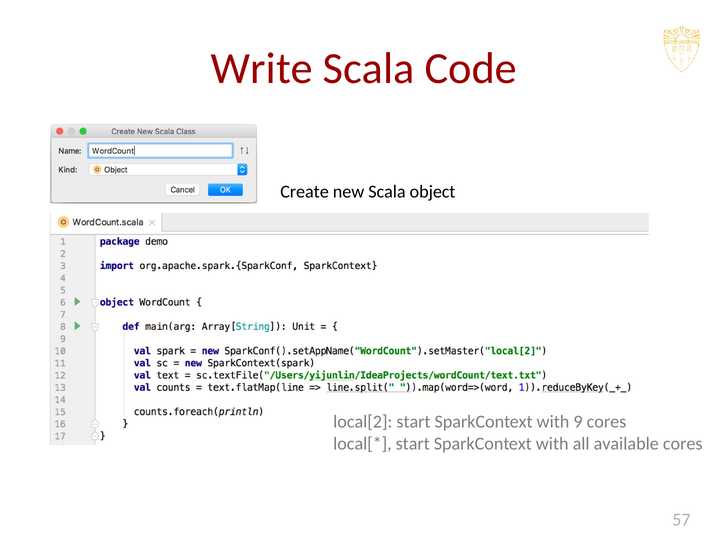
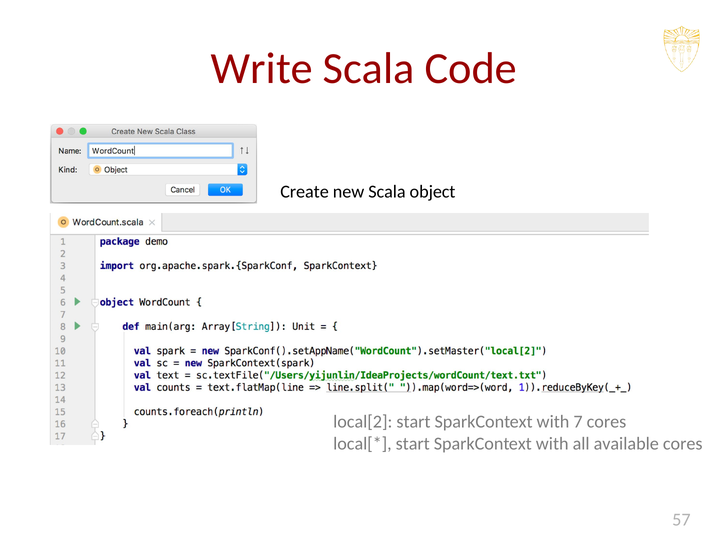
9: 9 -> 7 (578, 421)
